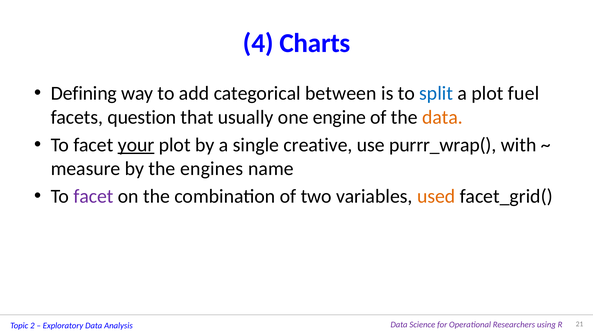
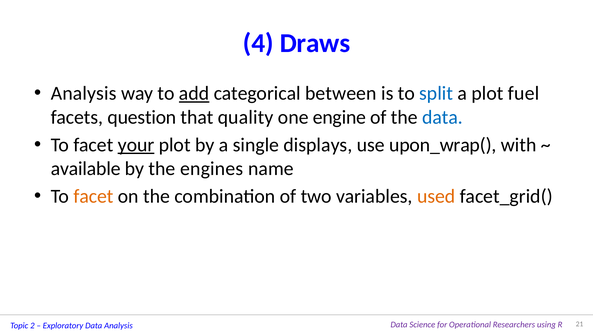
Charts: Charts -> Draws (315, 43)
Defining: Defining -> Analysis (84, 93)
add underline: none -> present (194, 93)
usually: usually -> quality (246, 117)
data colour: orange -> blue (443, 117)
creative: creative -> displays (318, 145)
purrr_wrap(: purrr_wrap( -> upon_wrap( (443, 145)
measure: measure -> available (86, 168)
facet colour: purple -> orange (93, 196)
